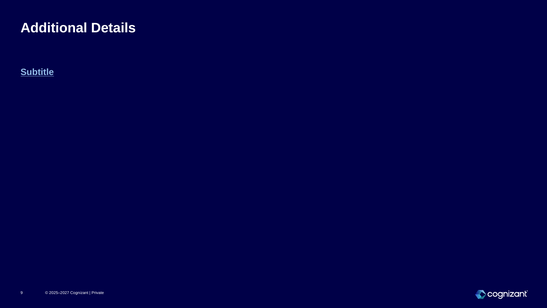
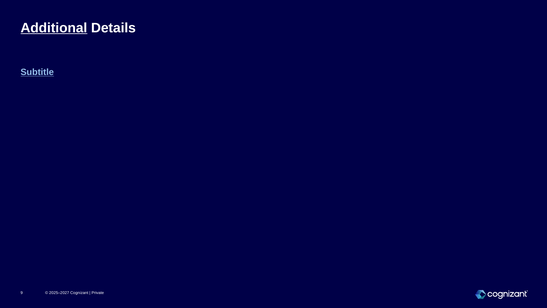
Additional underline: none -> present (54, 28)
